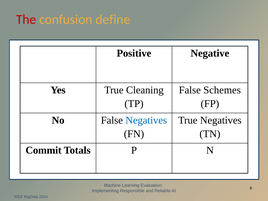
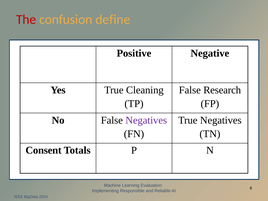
Schemes: Schemes -> Research (222, 90)
Negatives colour: blue -> purple (146, 120)
Commit: Commit -> Consent (44, 150)
